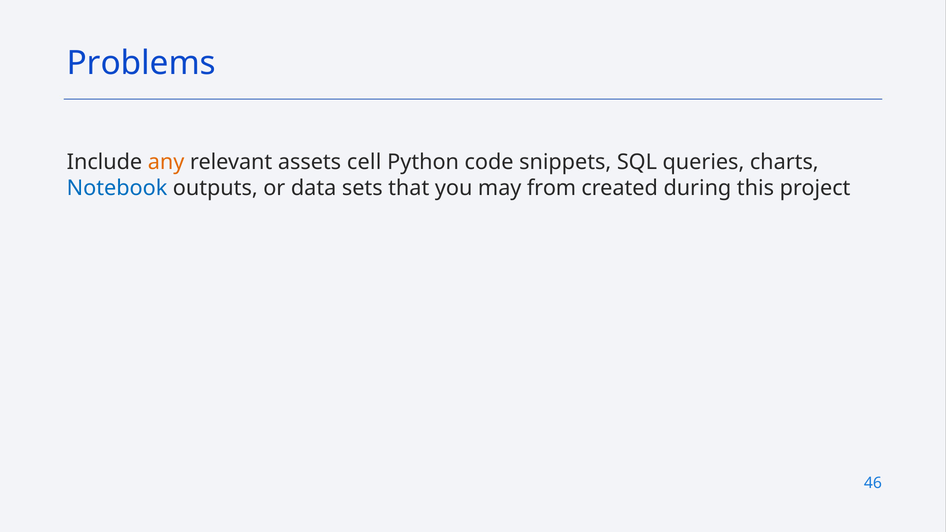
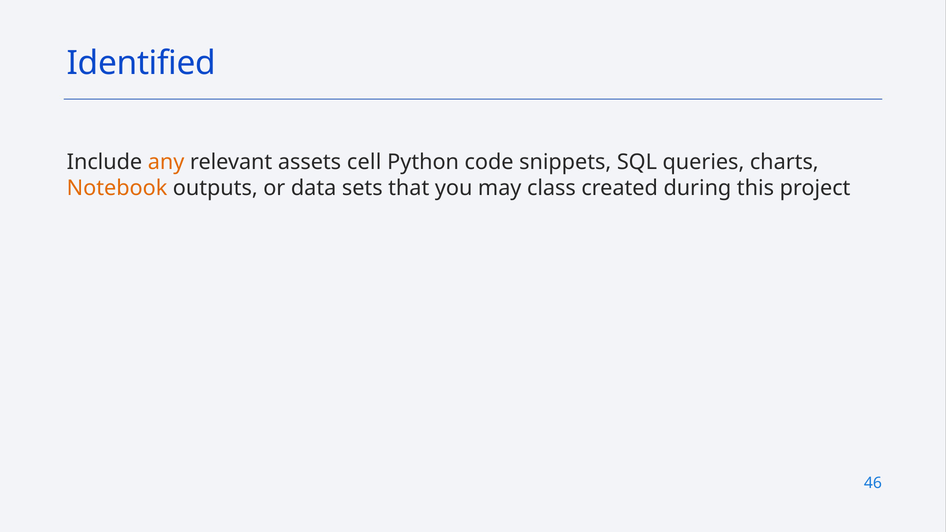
Problems: Problems -> Identified (141, 63)
Notebook colour: blue -> orange (117, 188)
from: from -> class (551, 188)
